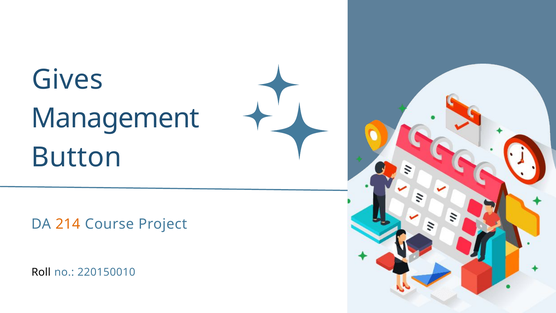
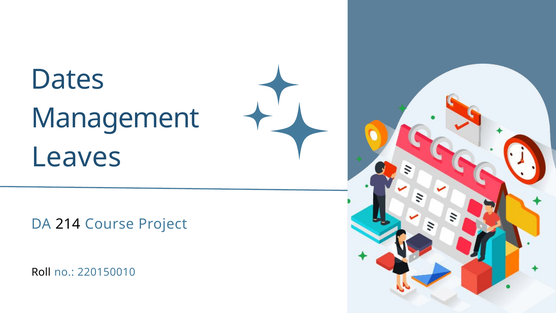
Gives: Gives -> Dates (68, 80)
Button: Button -> Leaves (76, 157)
214 colour: orange -> black (68, 224)
